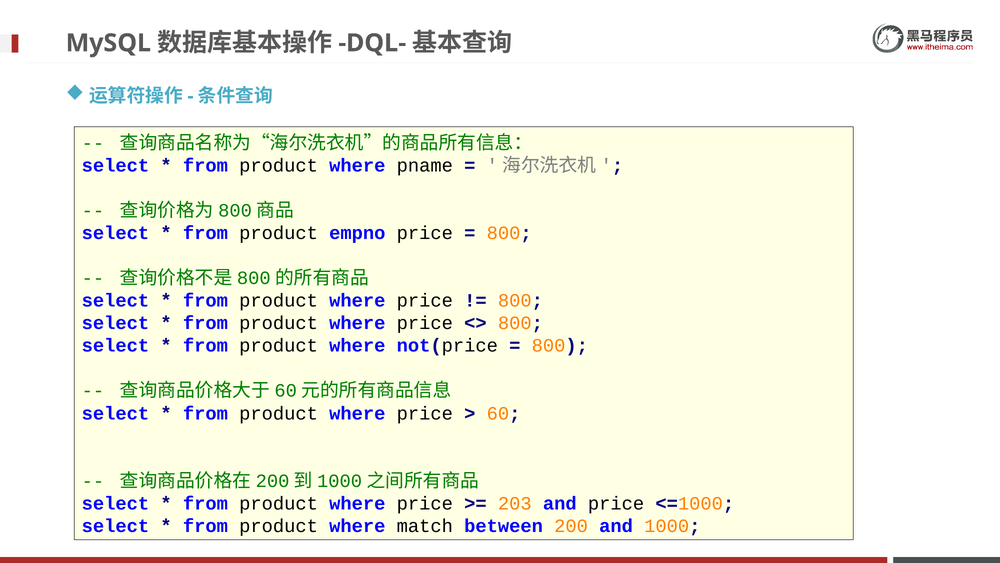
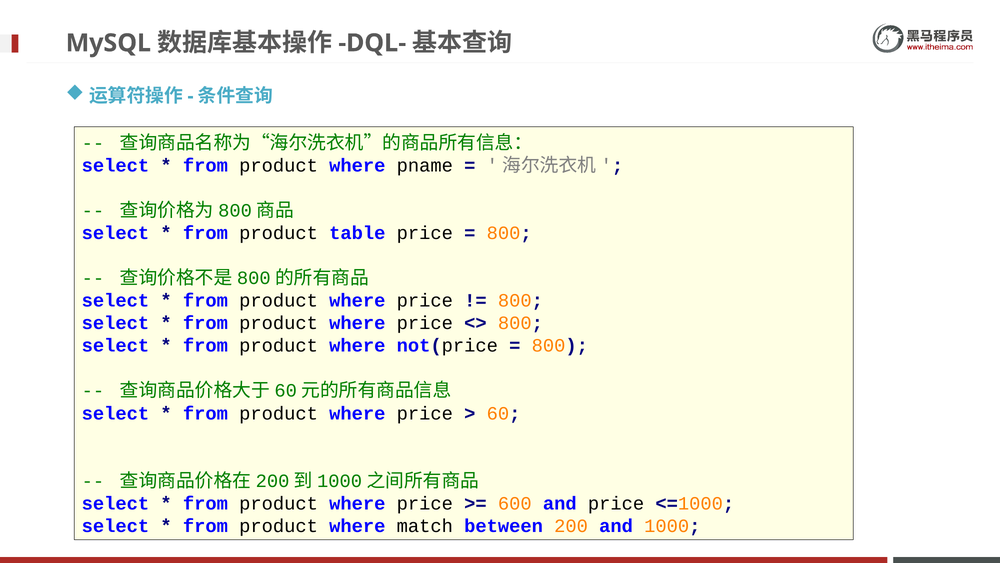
empno: empno -> table (357, 233)
203: 203 -> 600 (515, 503)
